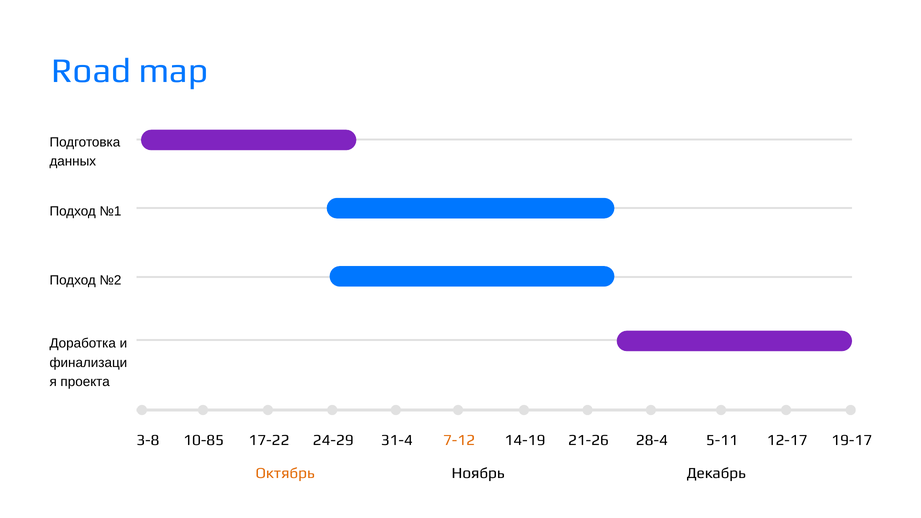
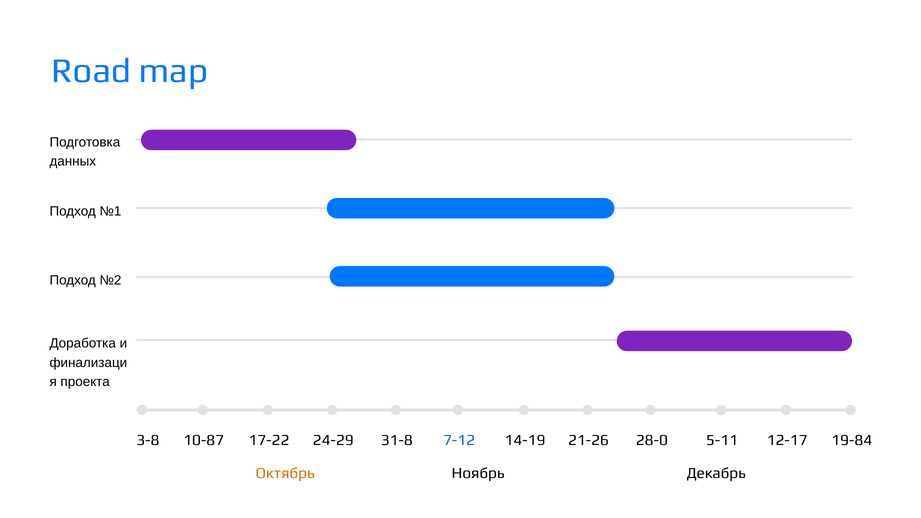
10-85: 10-85 -> 10-87 (204, 440)
31-4: 31-4 -> 31-8 (397, 440)
7-12 colour: orange -> blue (459, 440)
28-4: 28-4 -> 28-0 (652, 440)
19-17: 19-17 -> 19-84 (852, 440)
